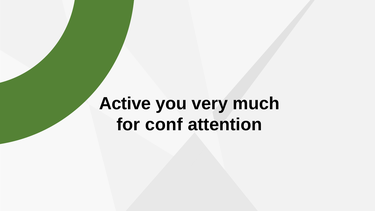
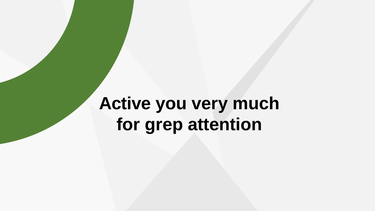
conf: conf -> grep (164, 125)
